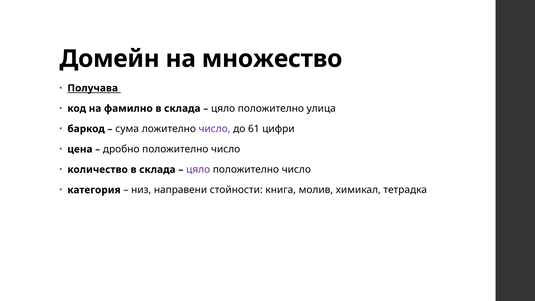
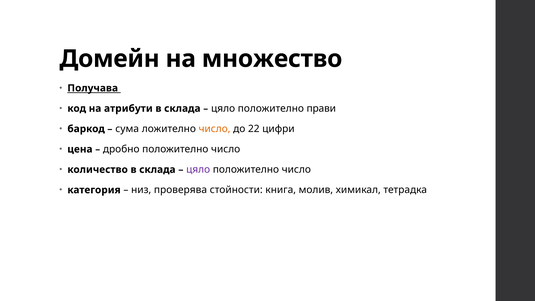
фамилно: фамилно -> атрибути (128, 108)
улица: улица -> прави (321, 108)
число colour: purple -> orange (215, 129)
61: 61 -> 22 (254, 129)
направени: направени -> проверява (180, 190)
